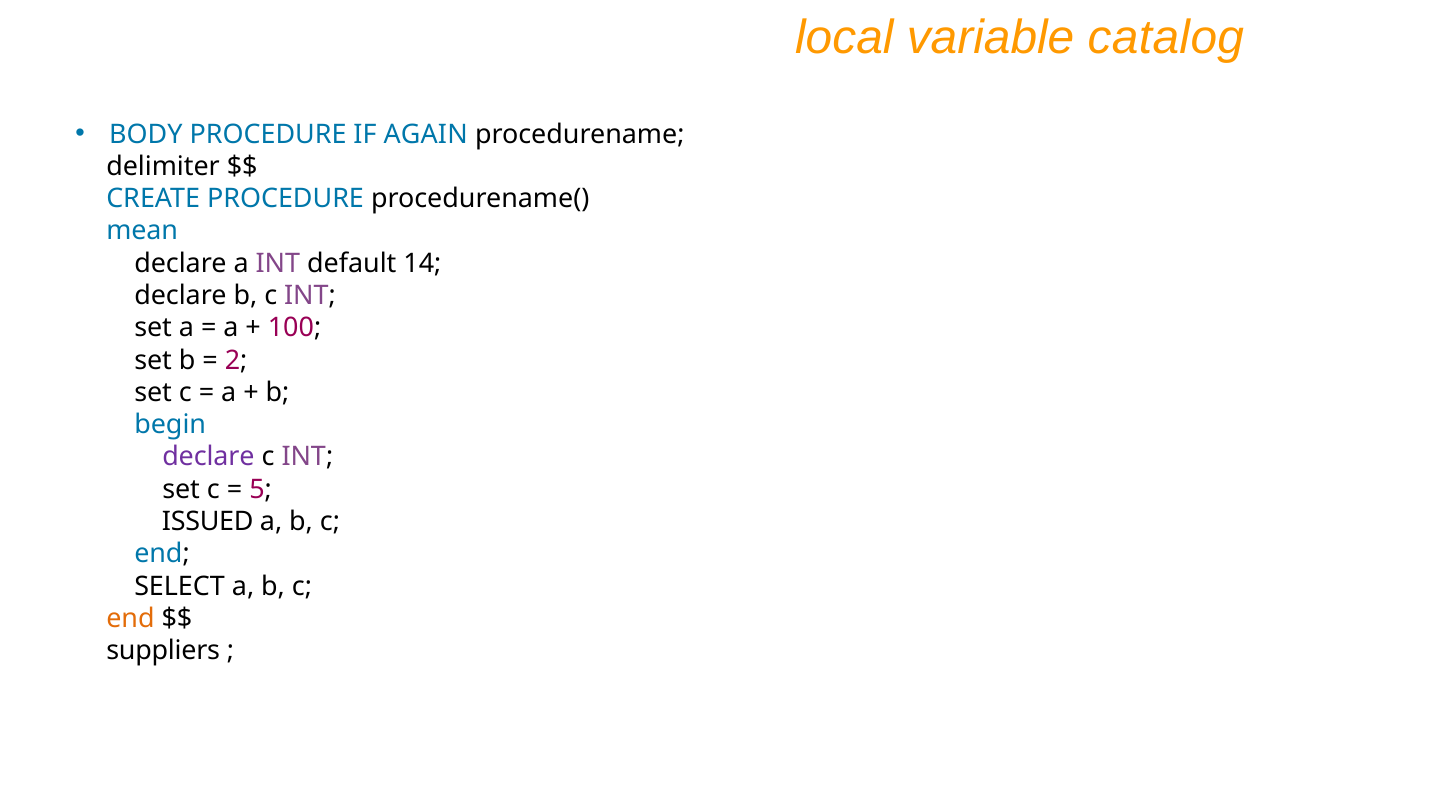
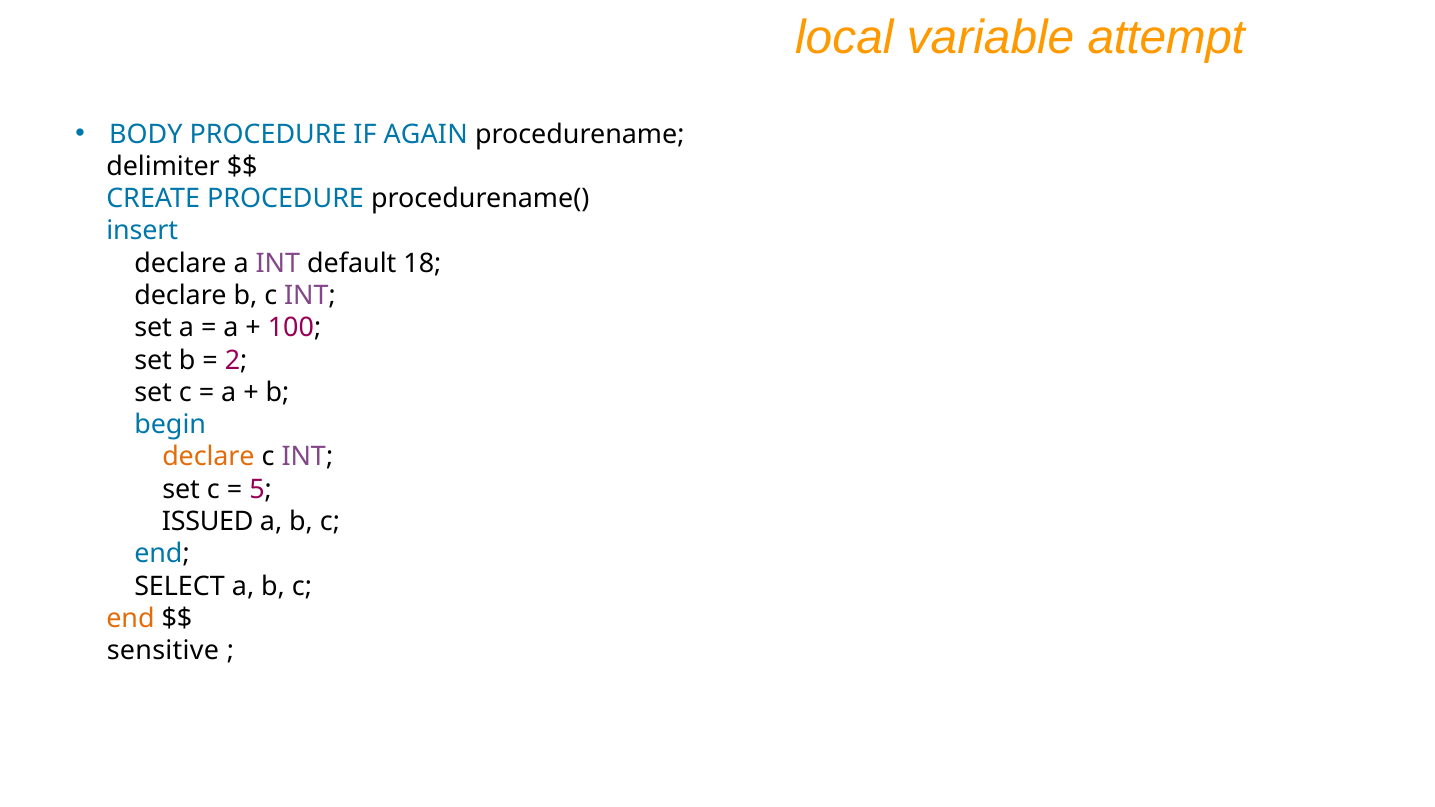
catalog: catalog -> attempt (1166, 37)
mean: mean -> insert (142, 231)
14: 14 -> 18 (422, 263)
declare colour: purple -> orange (208, 457)
suppliers: suppliers -> sensitive (163, 651)
